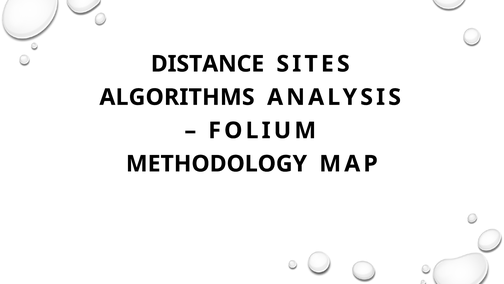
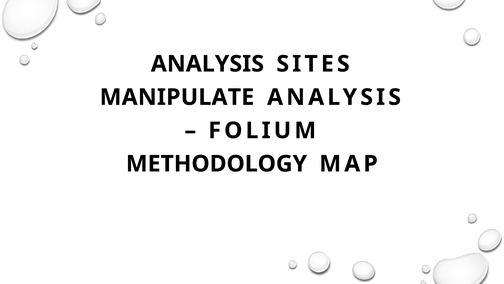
DISTANCE: DISTANCE -> ANALYSIS (207, 64)
ALGORITHMS: ALGORITHMS -> MANIPULATE (177, 97)
